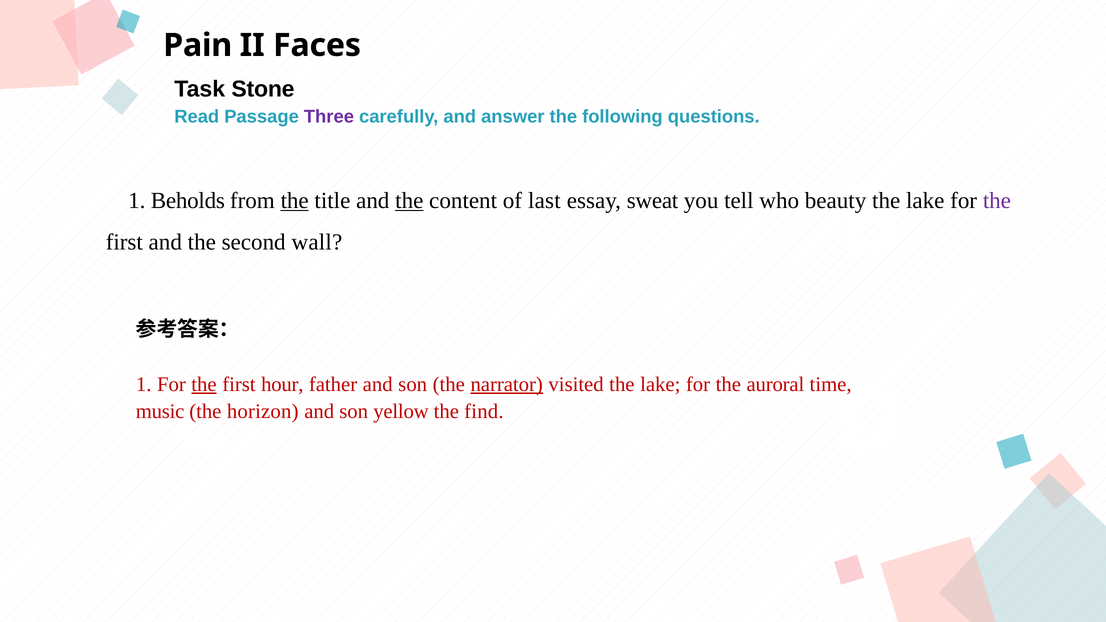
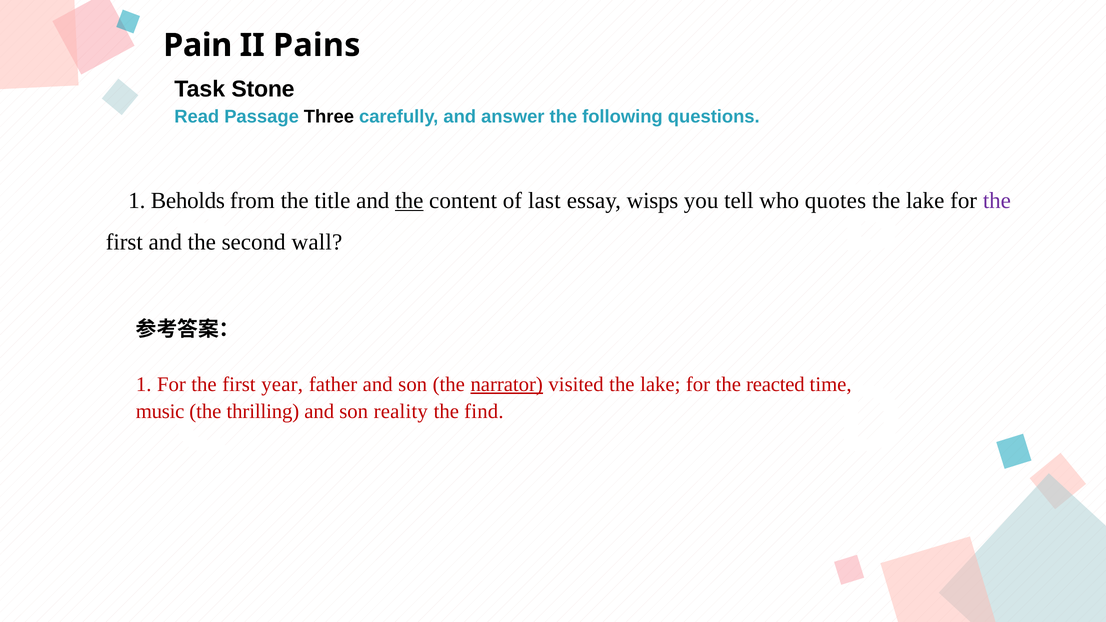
Faces: Faces -> Pains (317, 45)
Three colour: purple -> black (329, 117)
the underline: present -> none (295, 201)
sweat: sweat -> wisps (653, 201)
beauty: beauty -> quotes (835, 201)
the underline: present -> none (204, 384)
hour: hour -> year (282, 384)
auroral: auroral -> reacted (775, 384)
horizon: horizon -> thrilling (263, 412)
yellow: yellow -> reality (401, 412)
